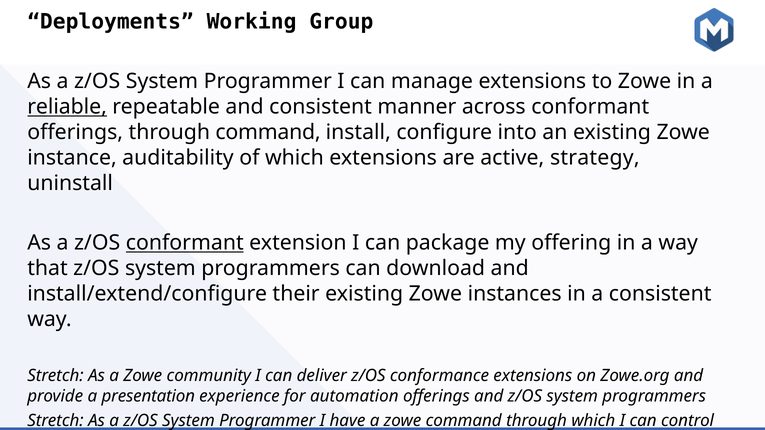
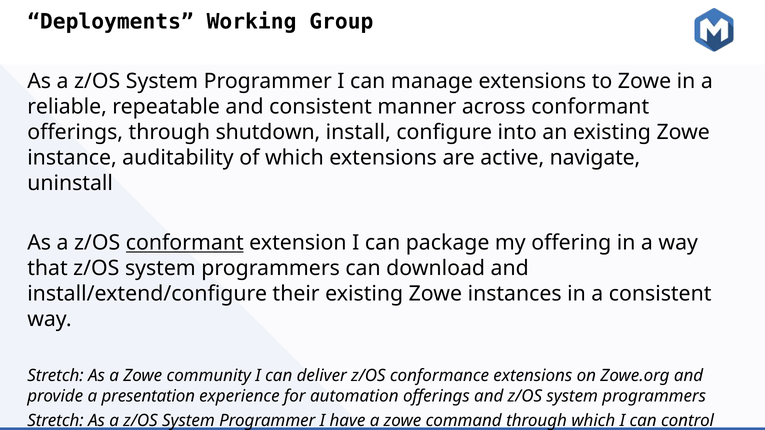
reliable underline: present -> none (67, 107)
through command: command -> shutdown (268, 132)
strategy: strategy -> navigate (595, 158)
